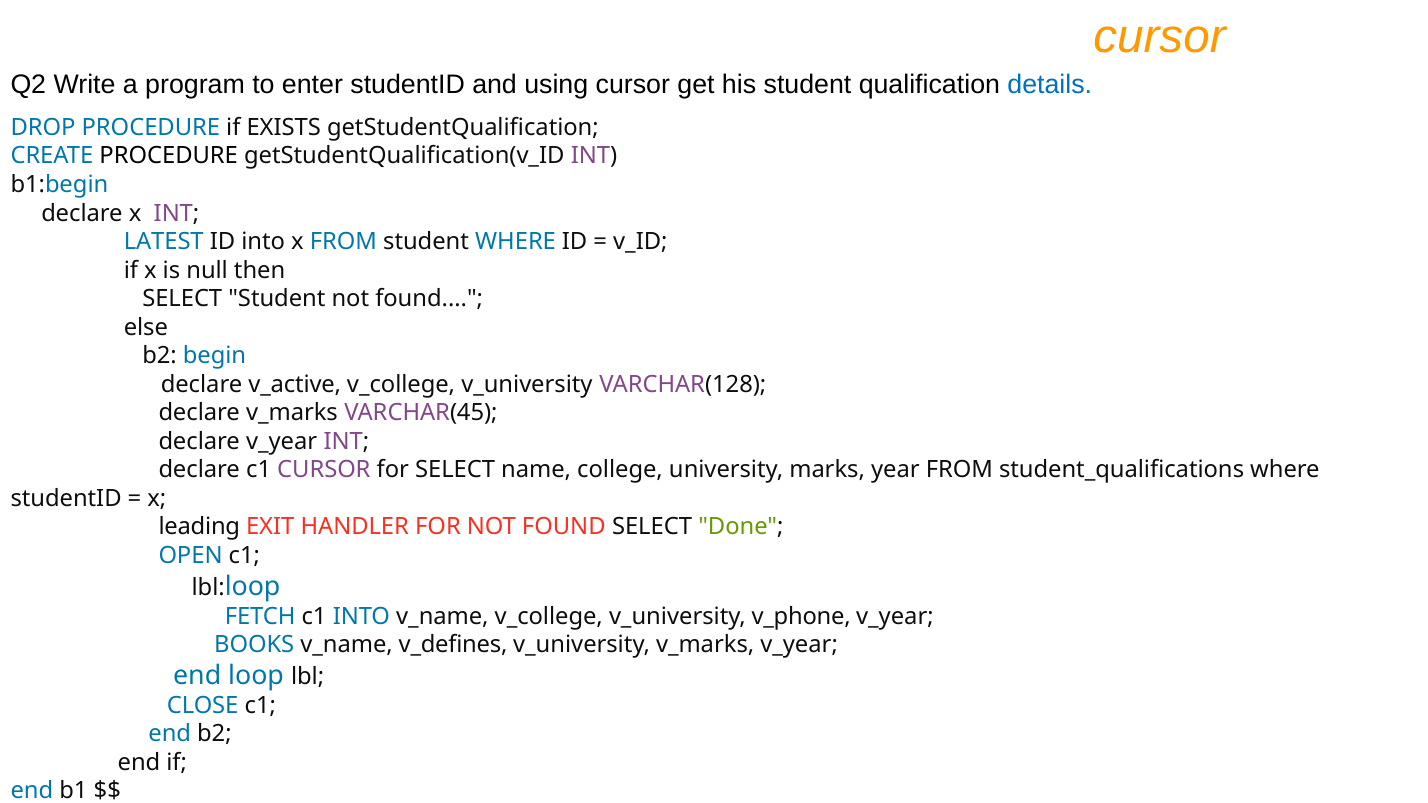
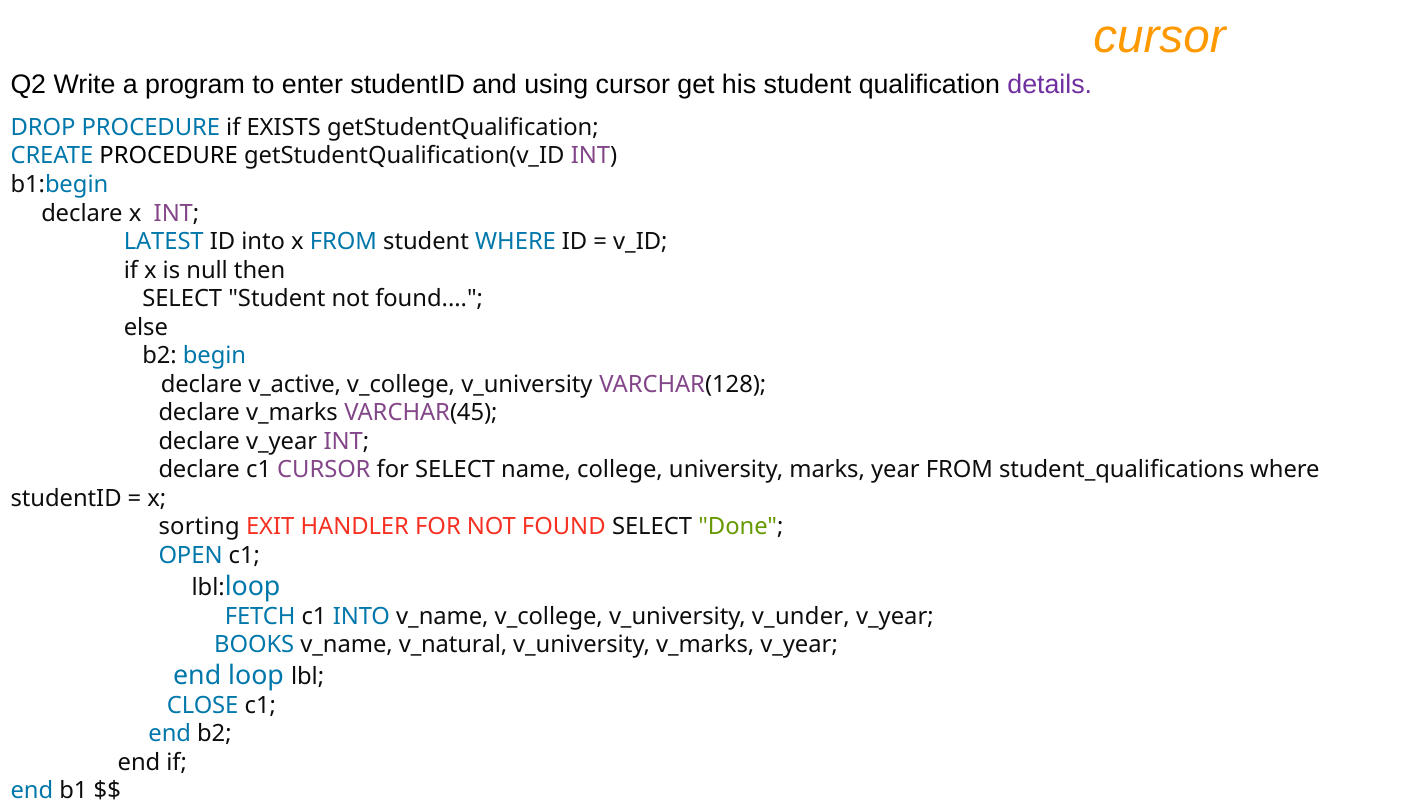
details colour: blue -> purple (1050, 84)
leading: leading -> sorting (199, 527)
v_phone: v_phone -> v_under (801, 616)
v_defines: v_defines -> v_natural (453, 645)
